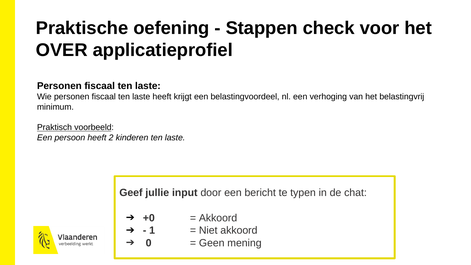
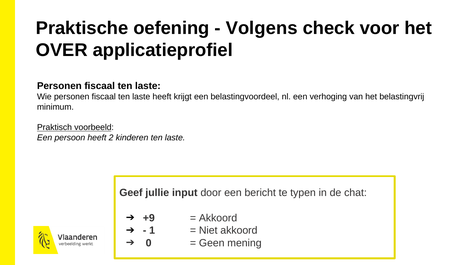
Stappen: Stappen -> Volgens (262, 28)
+0: +0 -> +9 (149, 218)
